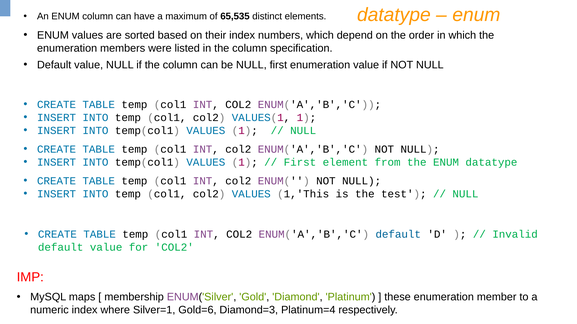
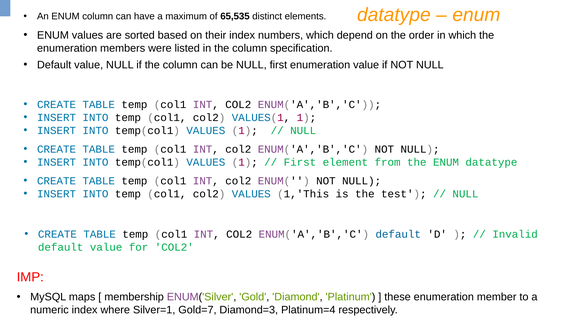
Gold=6: Gold=6 -> Gold=7 (197, 311)
